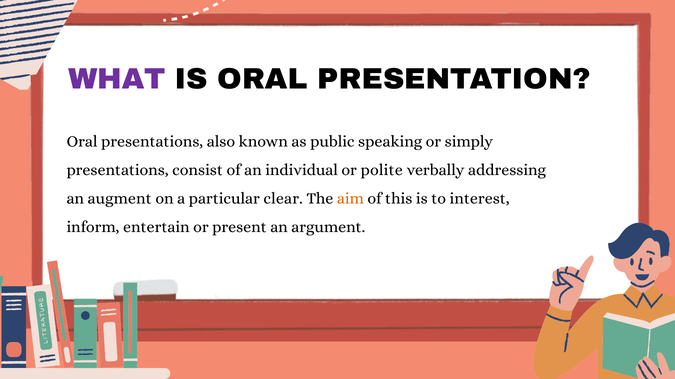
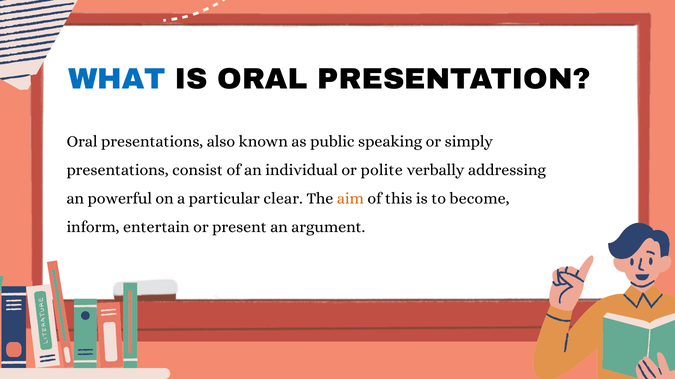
WHAT colour: purple -> blue (117, 79)
augment: augment -> powerful (120, 199)
interest: interest -> become (480, 199)
